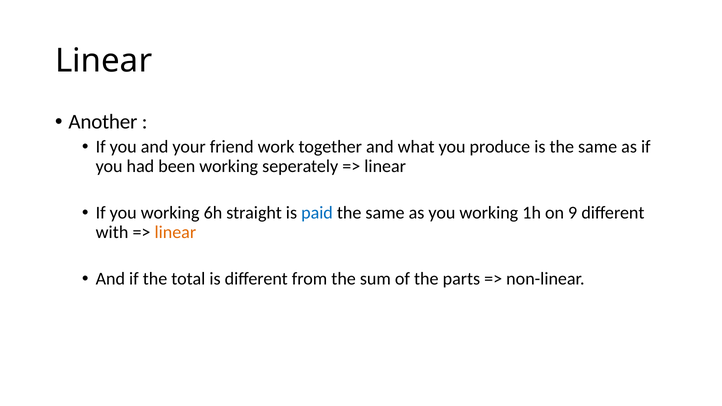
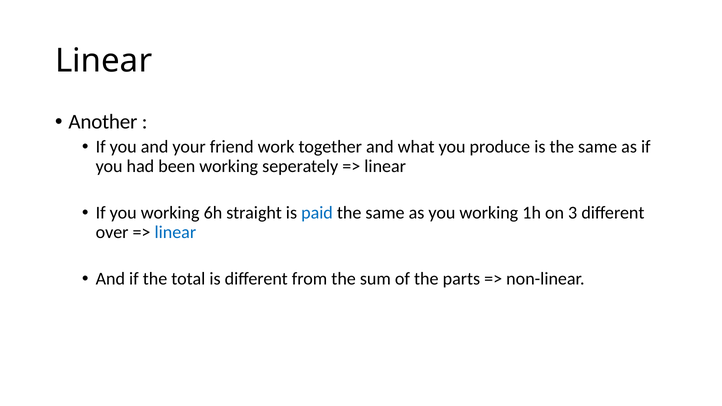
9: 9 -> 3 (573, 213)
with: with -> over (112, 232)
linear colour: orange -> blue (175, 232)
